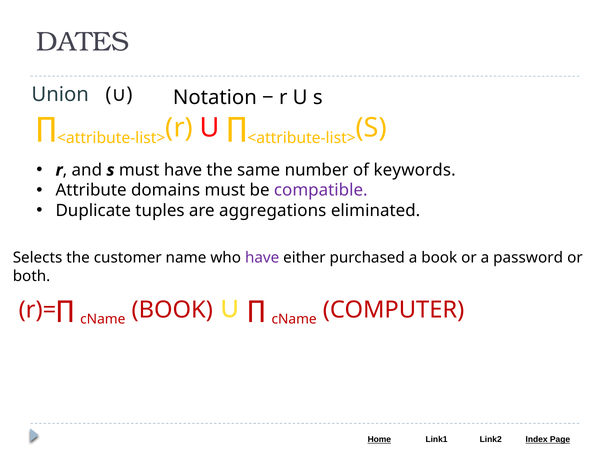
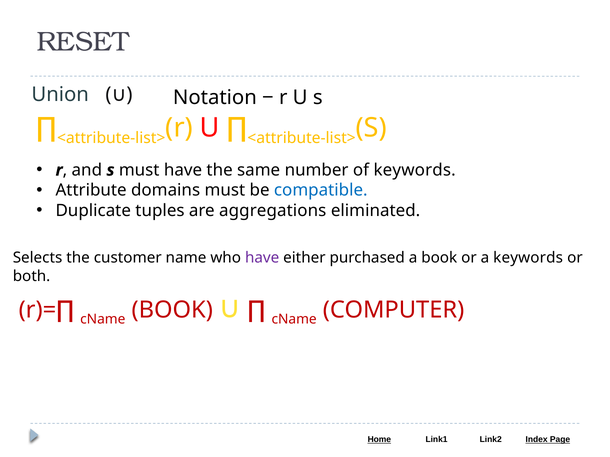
DATES: DATES -> RESET (83, 42)
compatible colour: purple -> blue (321, 191)
a password: password -> keywords (528, 258)
